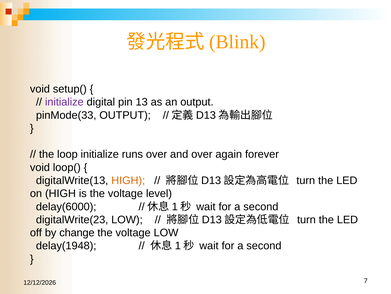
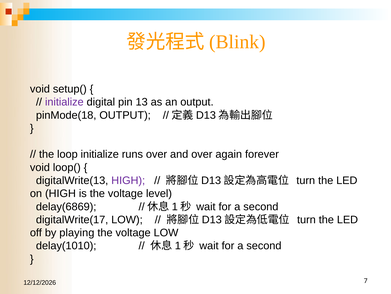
pinMode(33: pinMode(33 -> pinMode(18 (66, 115)
HIGH colour: orange -> purple (128, 180)
delay(6000: delay(6000 -> delay(6869 (66, 206)
digitalWrite(23: digitalWrite(23 -> digitalWrite(17 (72, 219)
change: change -> playing (77, 232)
delay(1948: delay(1948 -> delay(1010 (66, 245)
